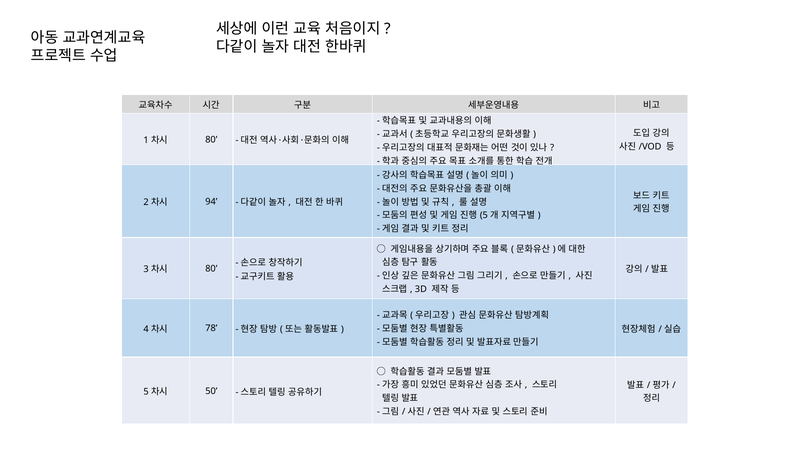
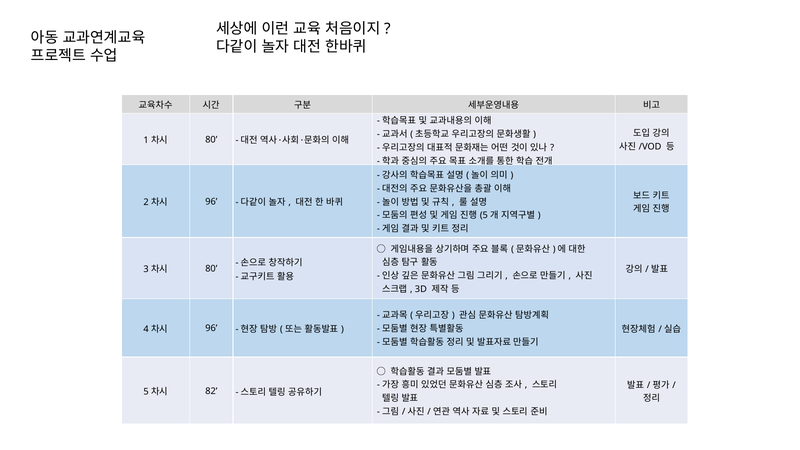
94: 94 -> 96 (211, 202)
78: 78 -> 96 (211, 328)
50: 50 -> 82 (211, 391)
